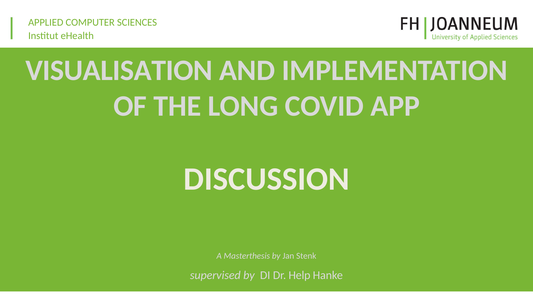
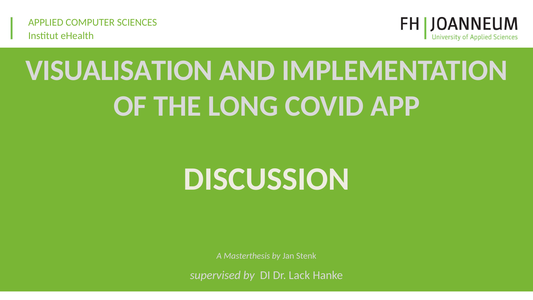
Help: Help -> Lack (299, 275)
